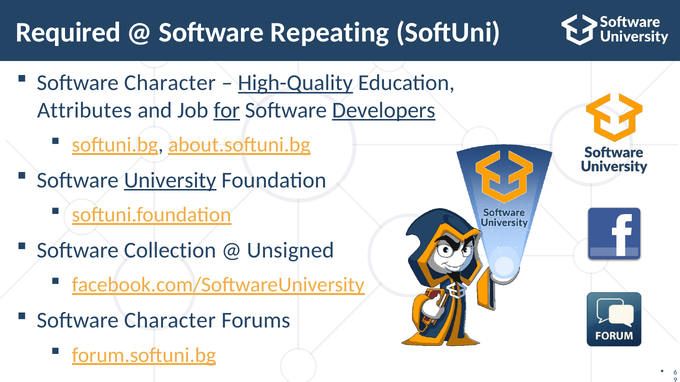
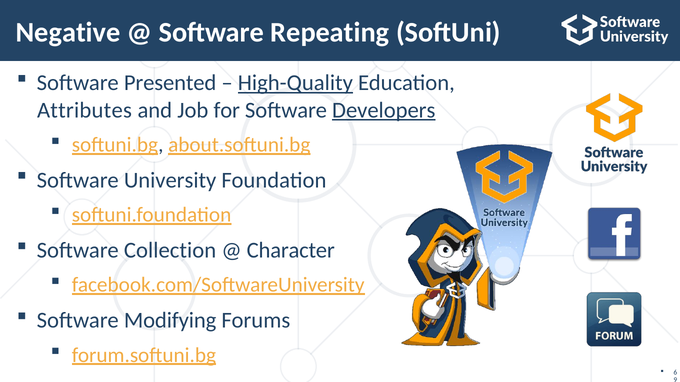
Required: Required -> Negative (68, 33)
Character: Character -> Presented (170, 83)
for underline: present -> none (227, 110)
University underline: present -> none (170, 180)
Unsigned: Unsigned -> Character (291, 251)
Character: Character -> Modifying (170, 321)
